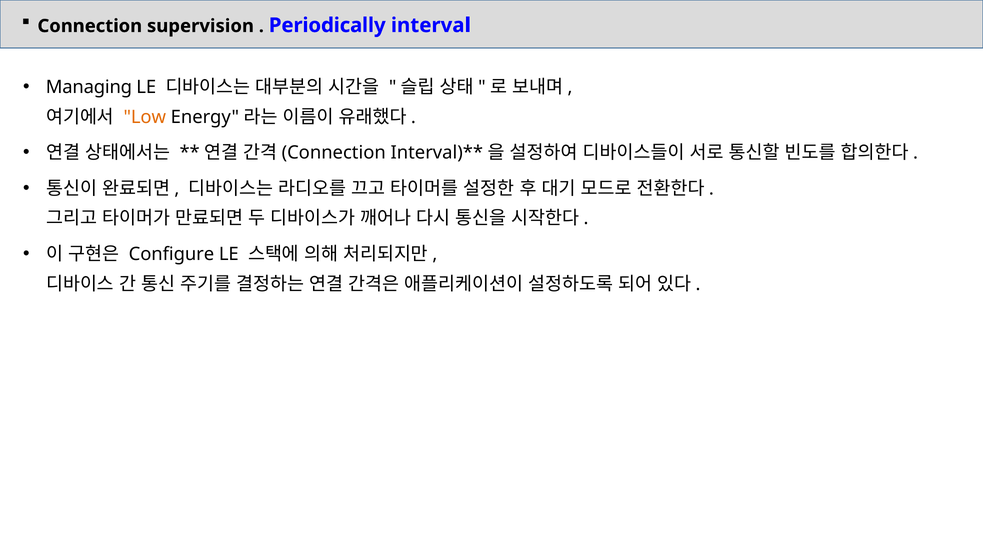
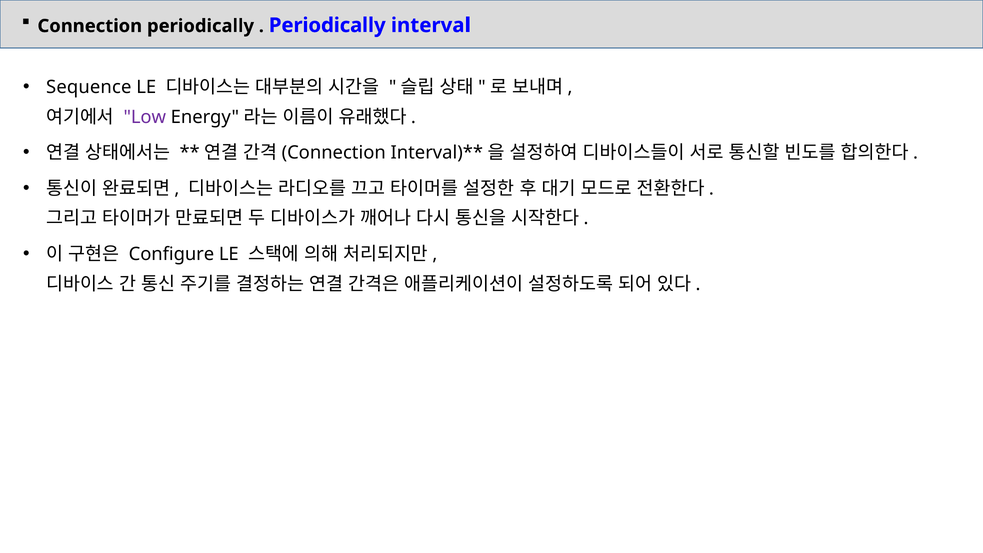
Connection supervision: supervision -> periodically (201, 26)
Managing: Managing -> Sequence (89, 87)
Low colour: orange -> purple (145, 117)
